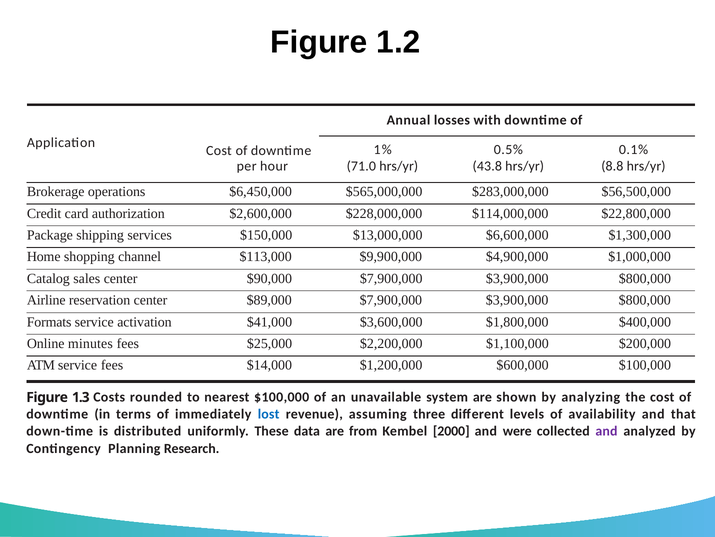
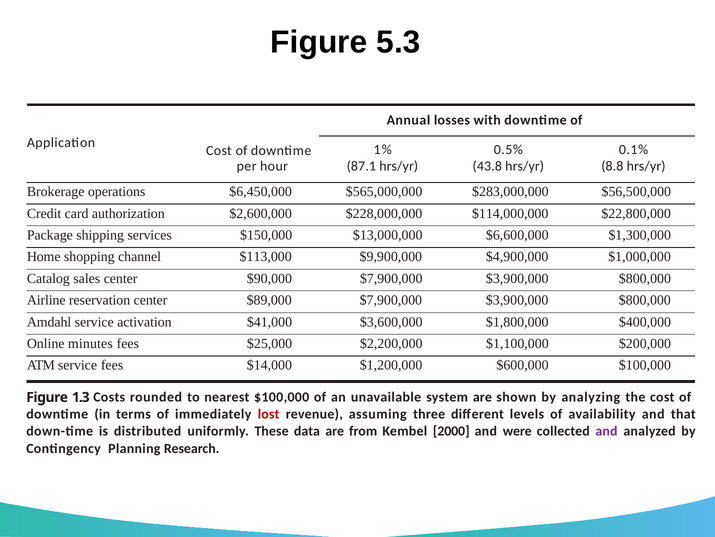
1.2: 1.2 -> 5.3 (398, 42)
71.0: 71.0 -> 87.1 (361, 166)
Formats: Formats -> Amdahl (49, 321)
lost colour: blue -> red (269, 414)
